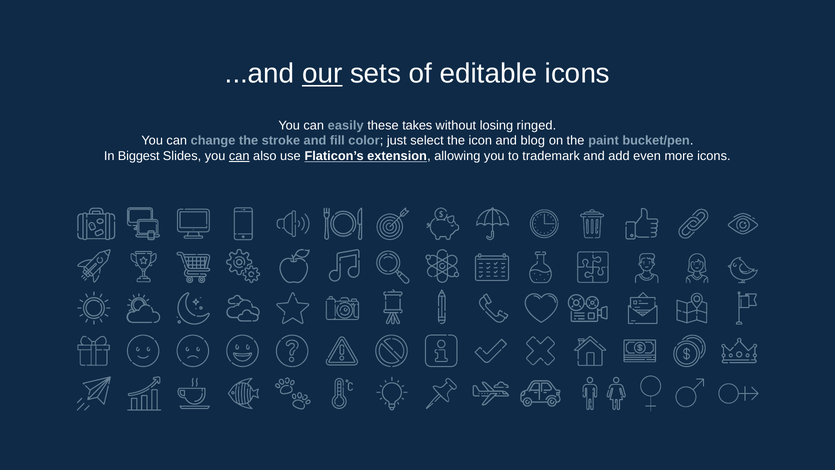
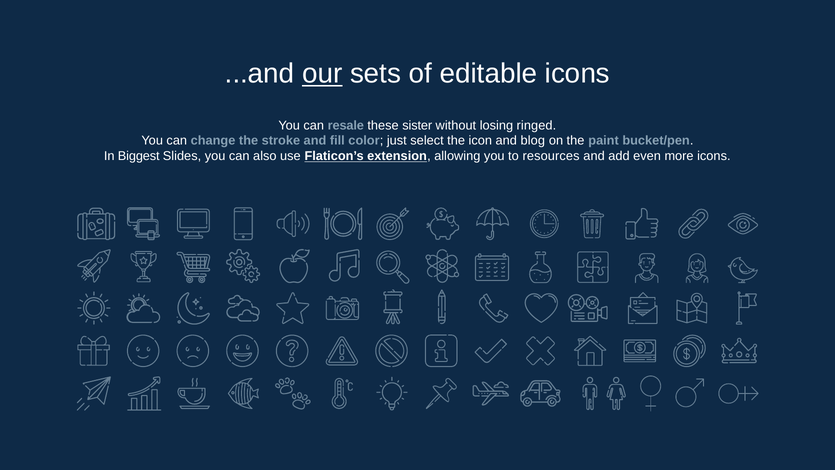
easily: easily -> resale (346, 125)
takes: takes -> sister (417, 125)
can underline: present -> none (239, 156)
trademark: trademark -> resources (551, 156)
